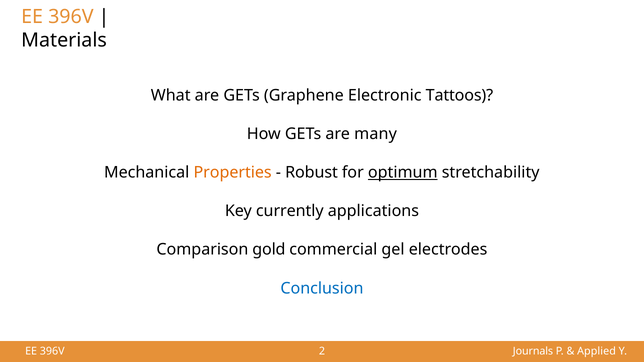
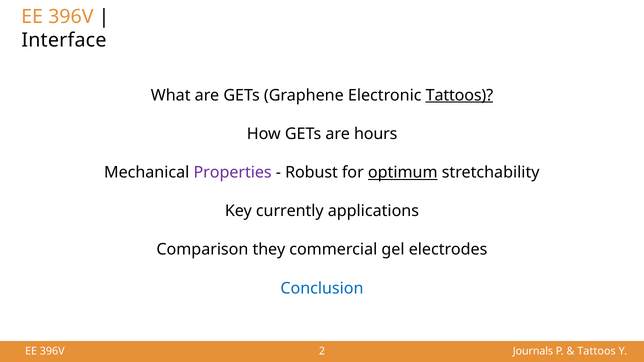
Materials: Materials -> Interface (64, 41)
Tattoos underline: none -> present (459, 95)
many: many -> hours (376, 134)
Properties colour: orange -> purple (233, 173)
gold: gold -> they (269, 250)
Applied: Applied -> Tattoos (597, 351)
